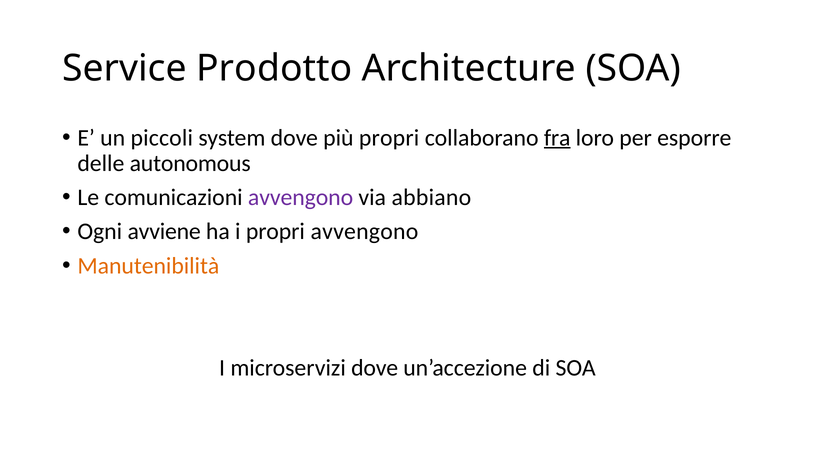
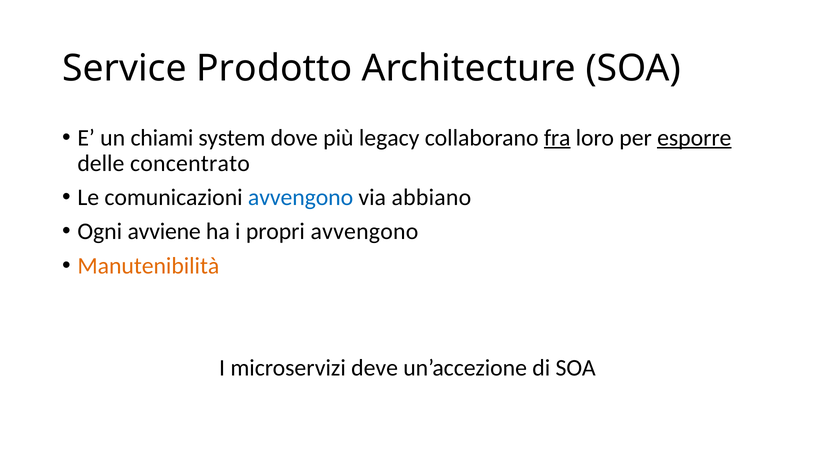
piccoli: piccoli -> chiami (162, 138)
più propri: propri -> legacy (389, 138)
esporre underline: none -> present (694, 138)
autonomous: autonomous -> concentrato (190, 163)
avvengono colour: purple -> blue (301, 198)
microservizi dove: dove -> deve (375, 369)
